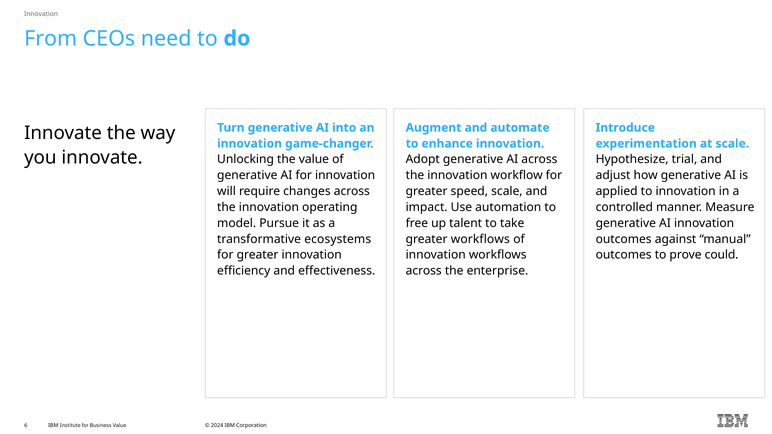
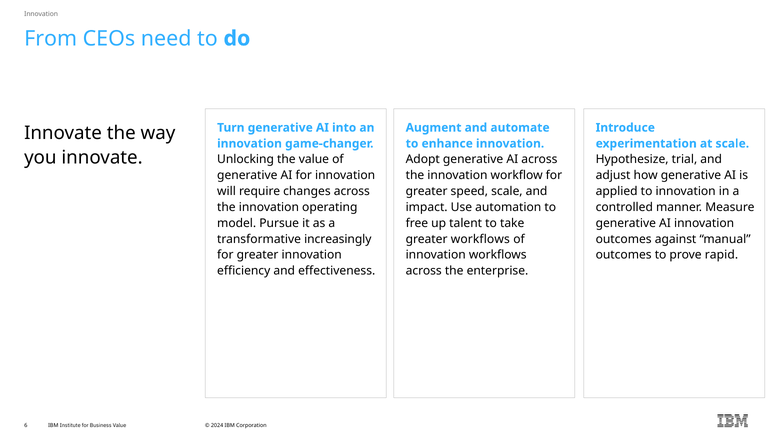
ecosystems: ecosystems -> increasingly (338, 239)
could: could -> rapid (721, 255)
